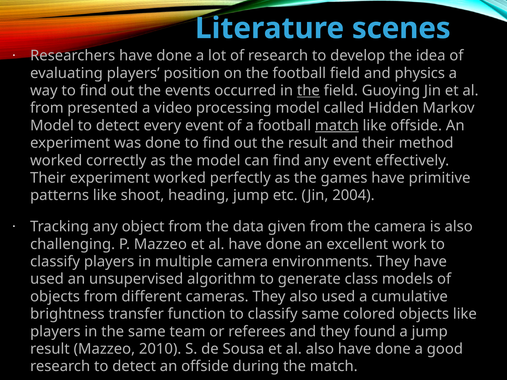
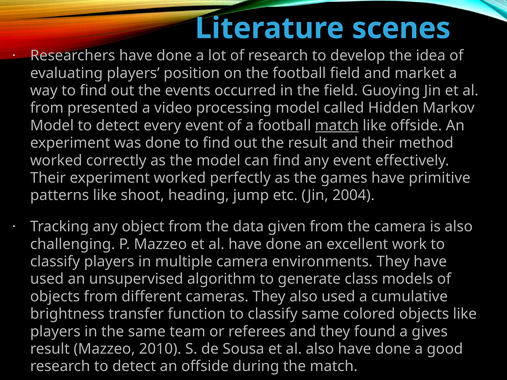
physics: physics -> market (420, 73)
the underline: present -> none (308, 91)
a jump: jump -> gives (430, 332)
